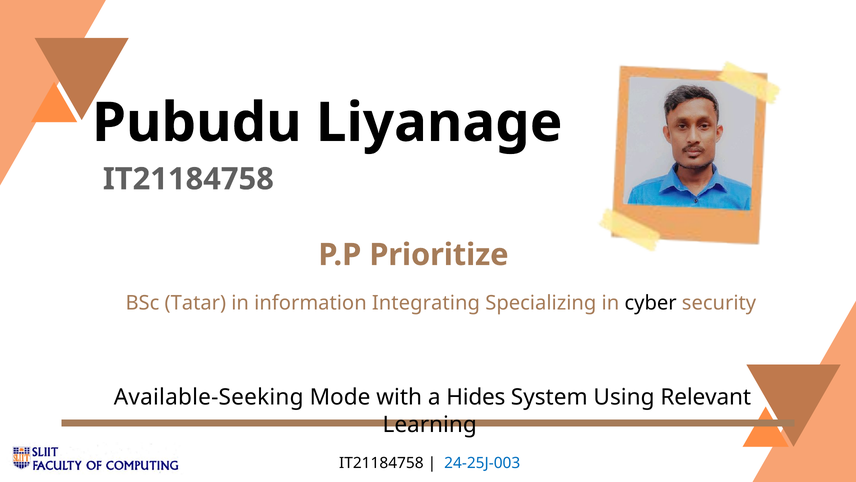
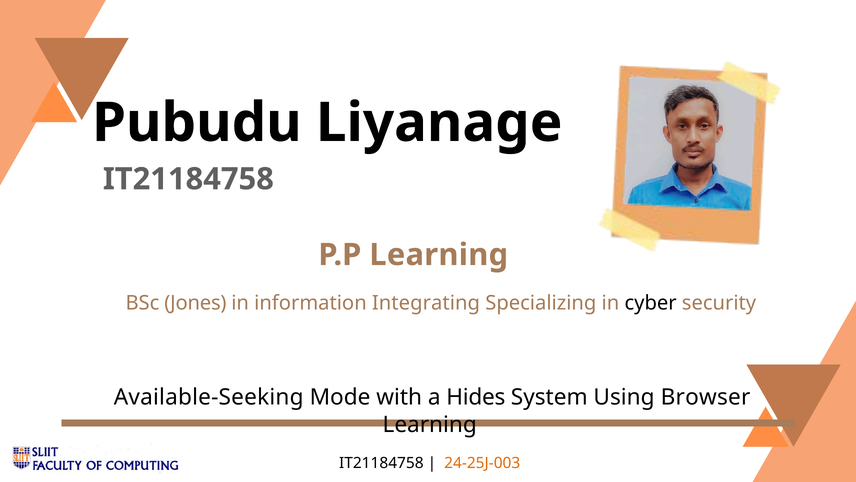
P.P Prioritize: Prioritize -> Learning (439, 255)
Tatar: Tatar -> Jones (195, 303)
Relevant: Relevant -> Browser (706, 397)
24-25J-003 colour: blue -> orange (482, 463)
